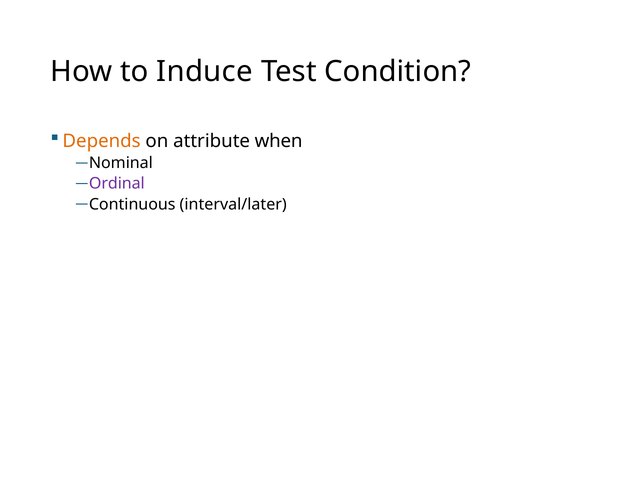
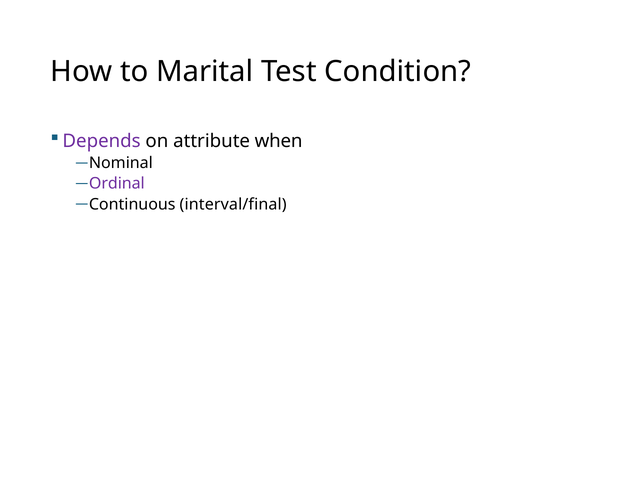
Induce: Induce -> Marital (205, 72)
Depends colour: orange -> purple (102, 141)
interval/later: interval/later -> interval/final (233, 205)
